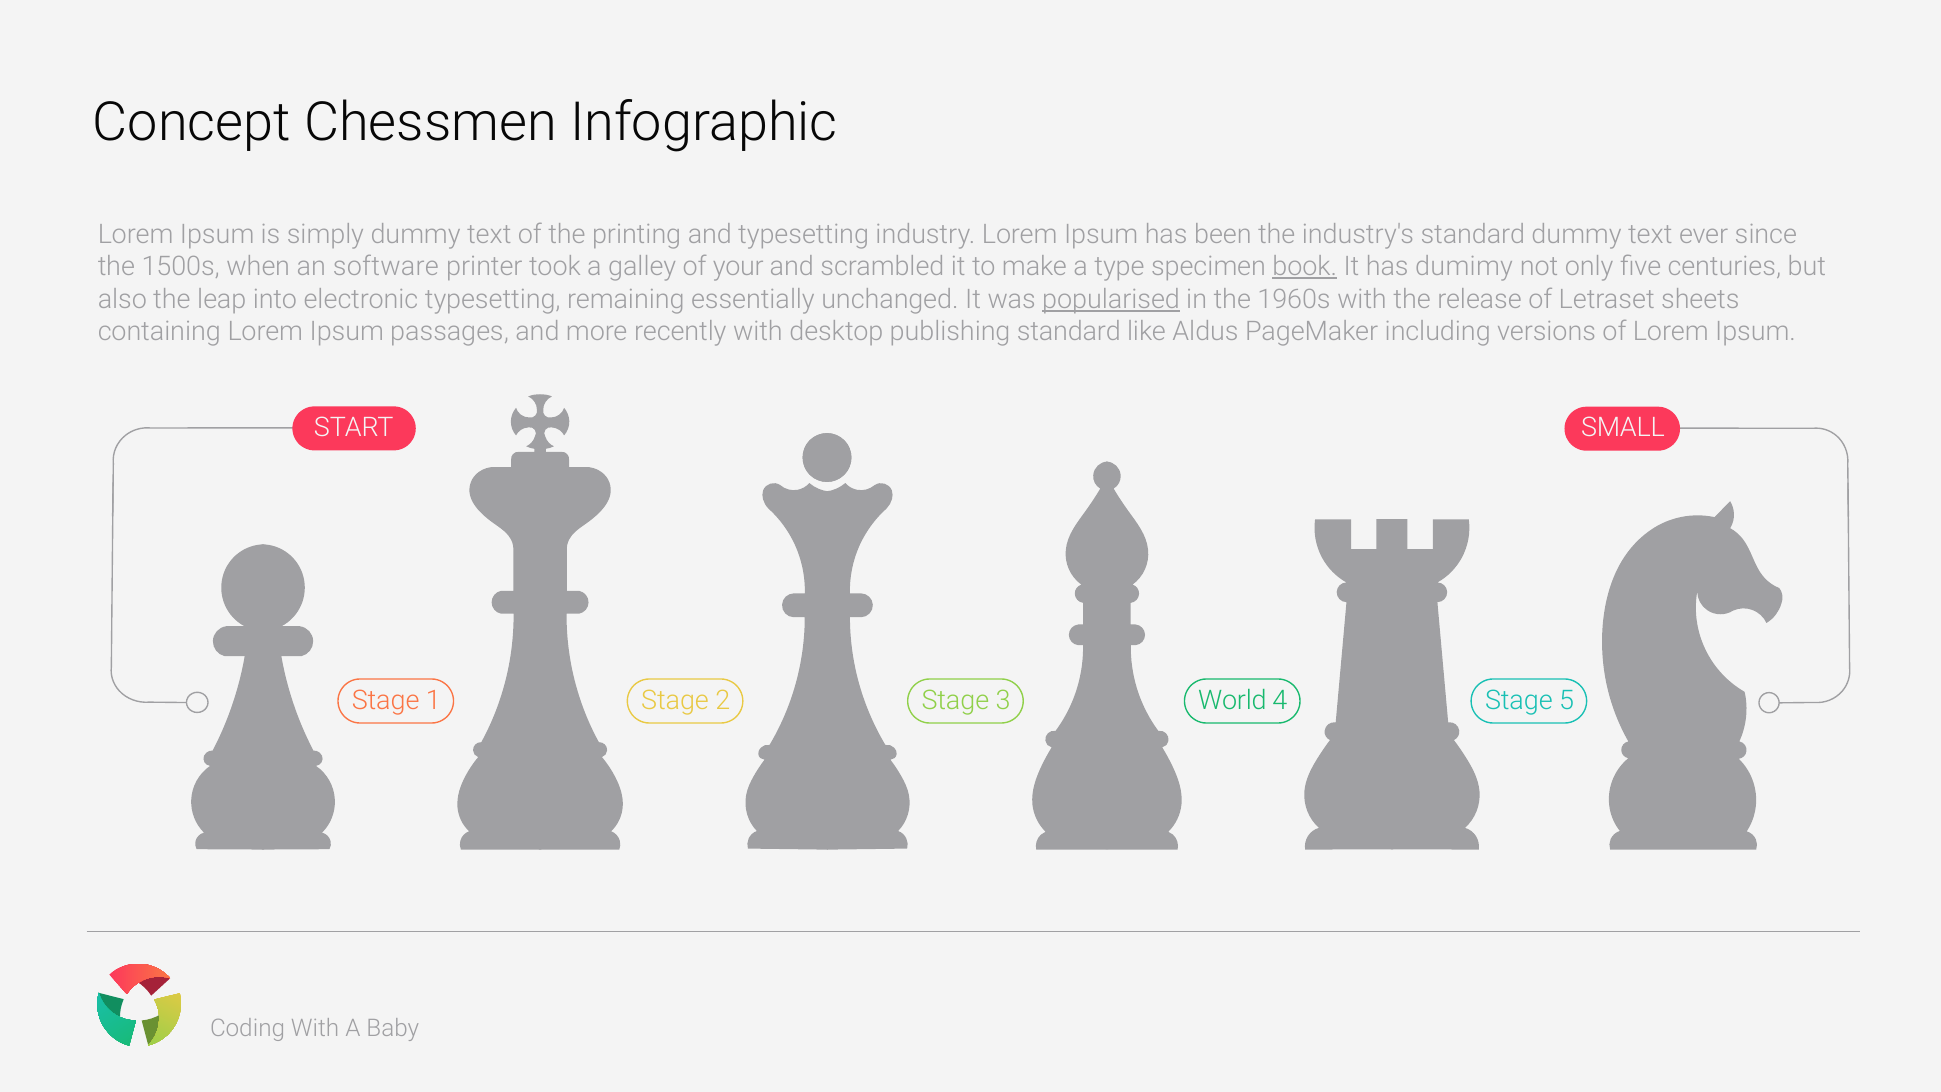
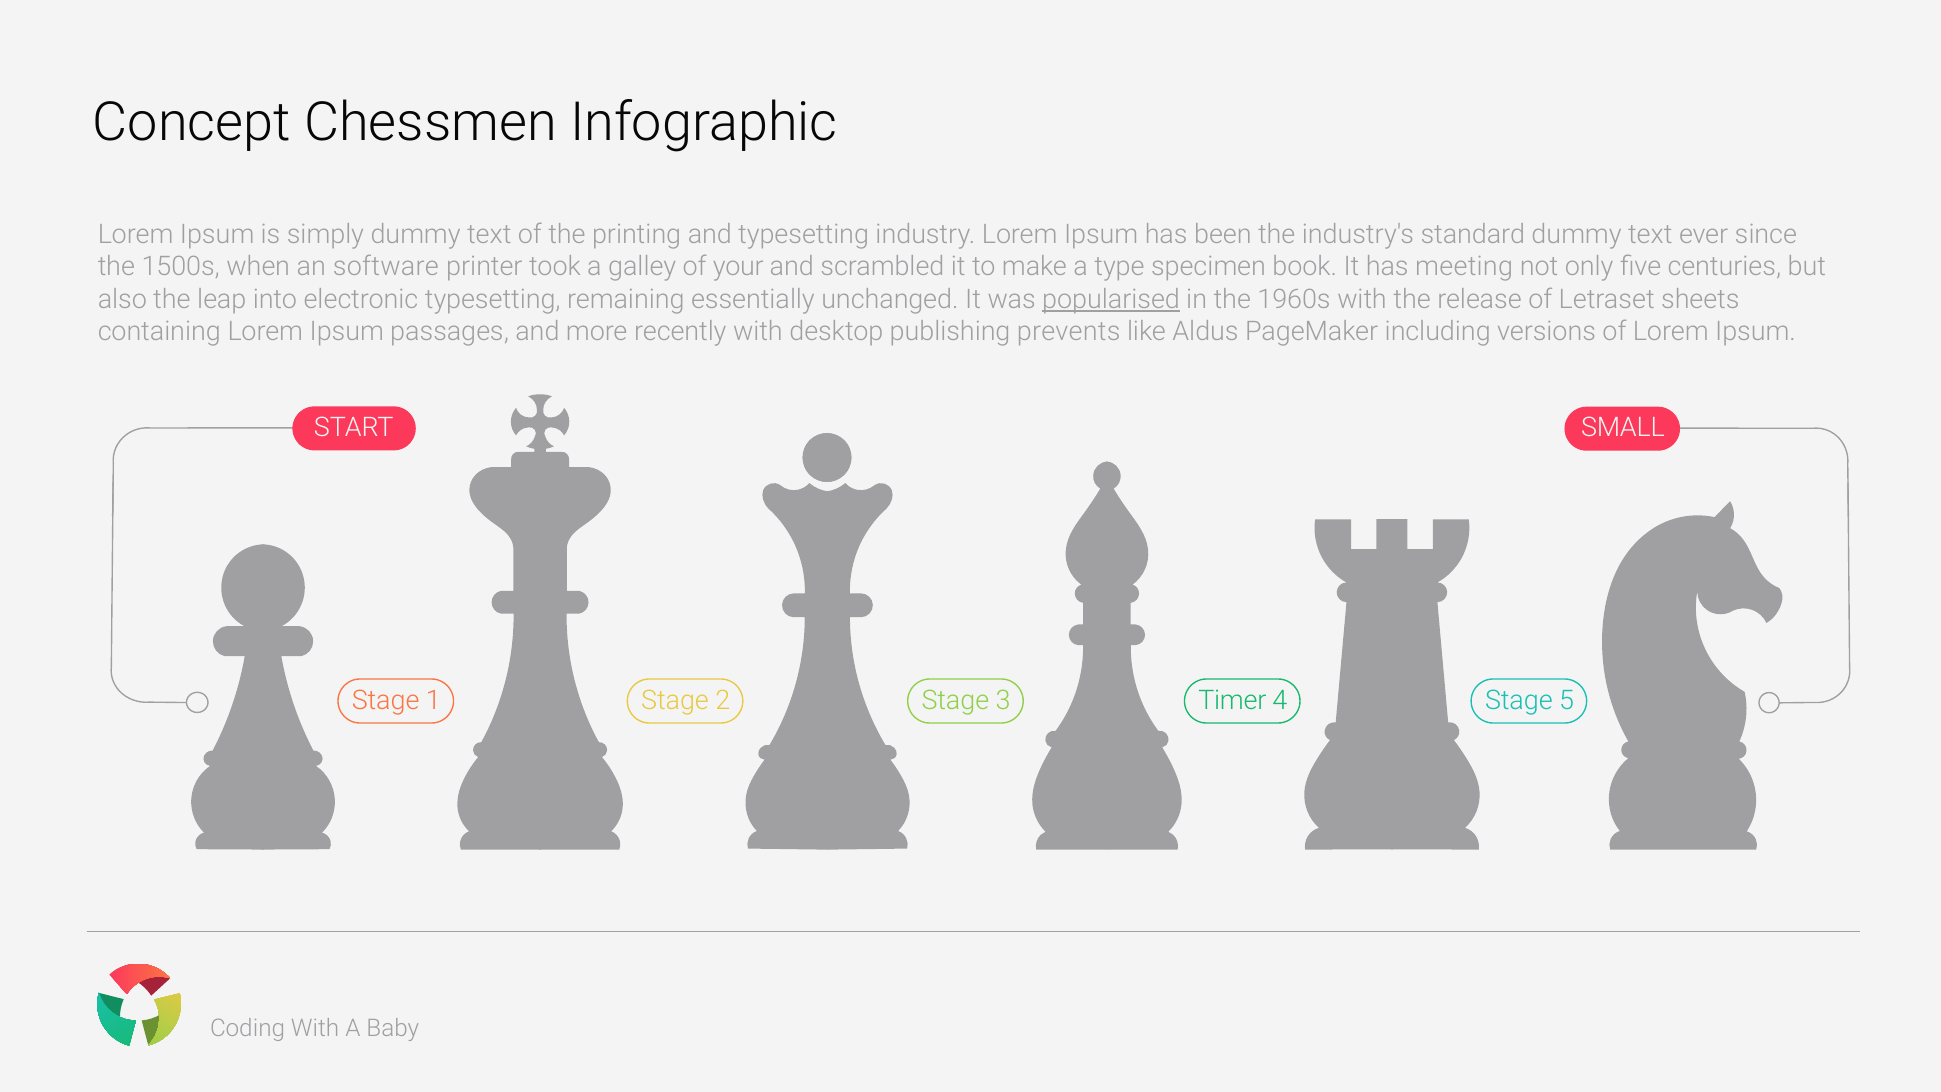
book underline: present -> none (1305, 267)
dumimy: dumimy -> meeting (1464, 267)
publishing standard: standard -> prevents (1069, 331)
World: World -> Timer (1232, 700)
